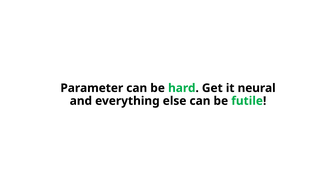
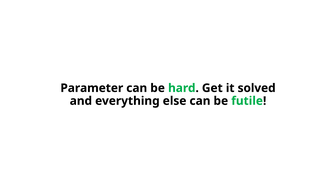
neural: neural -> solved (257, 88)
